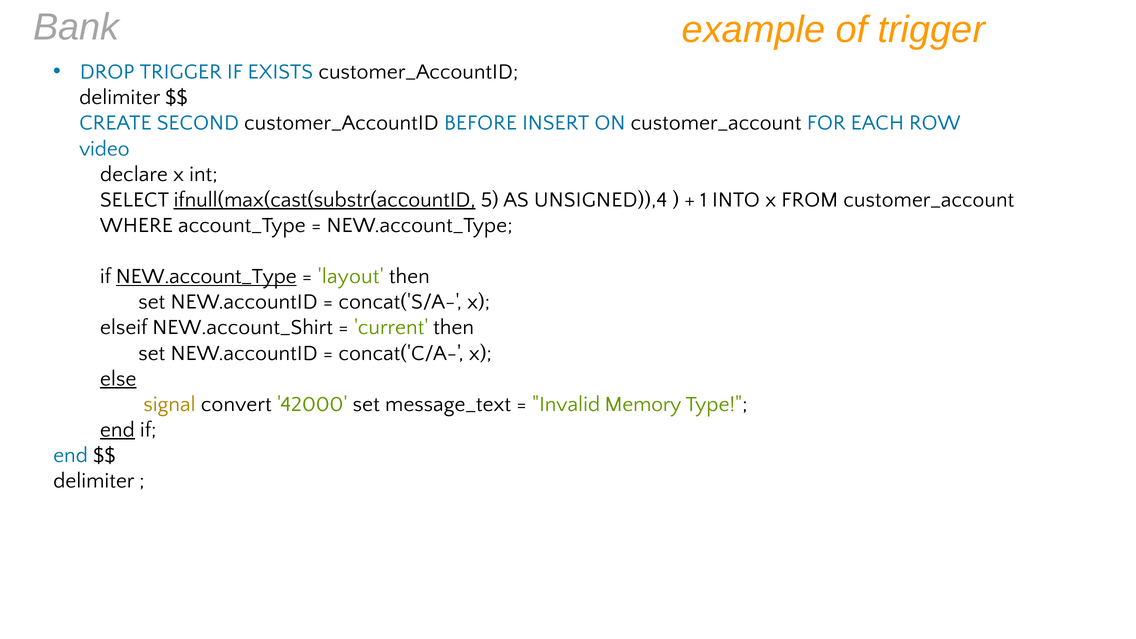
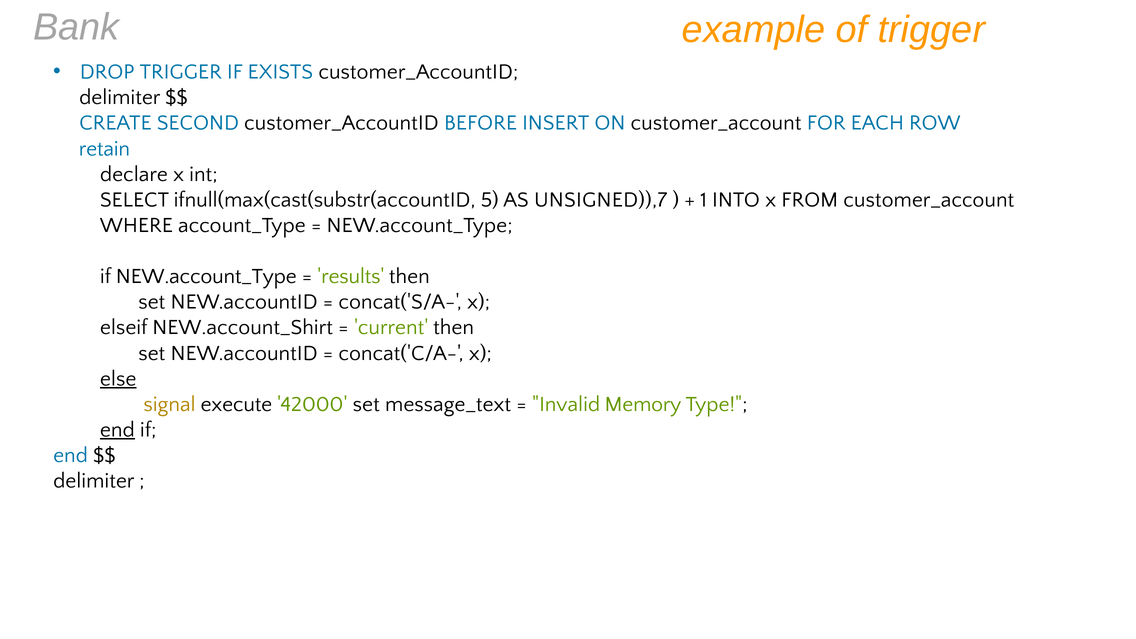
video: video -> retain (104, 149)
ifnull(max(cast(substr(accountID underline: present -> none (325, 200)
UNSIGNED)),4: UNSIGNED)),4 -> UNSIGNED)),7 (601, 200)
NEW.account_Type underline: present -> none (206, 276)
layout: layout -> results (351, 276)
convert: convert -> execute (236, 404)
